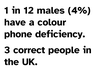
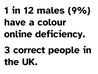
4%: 4% -> 9% (79, 10)
phone: phone -> online (18, 34)
